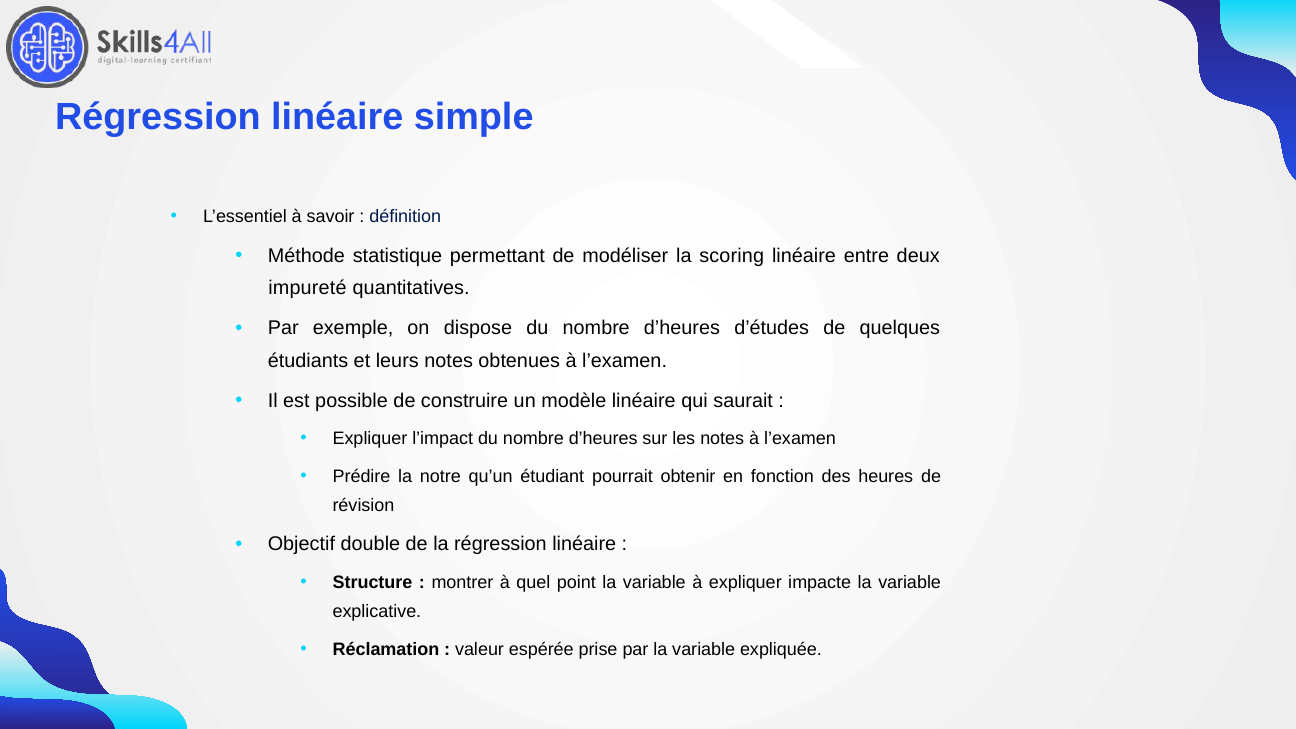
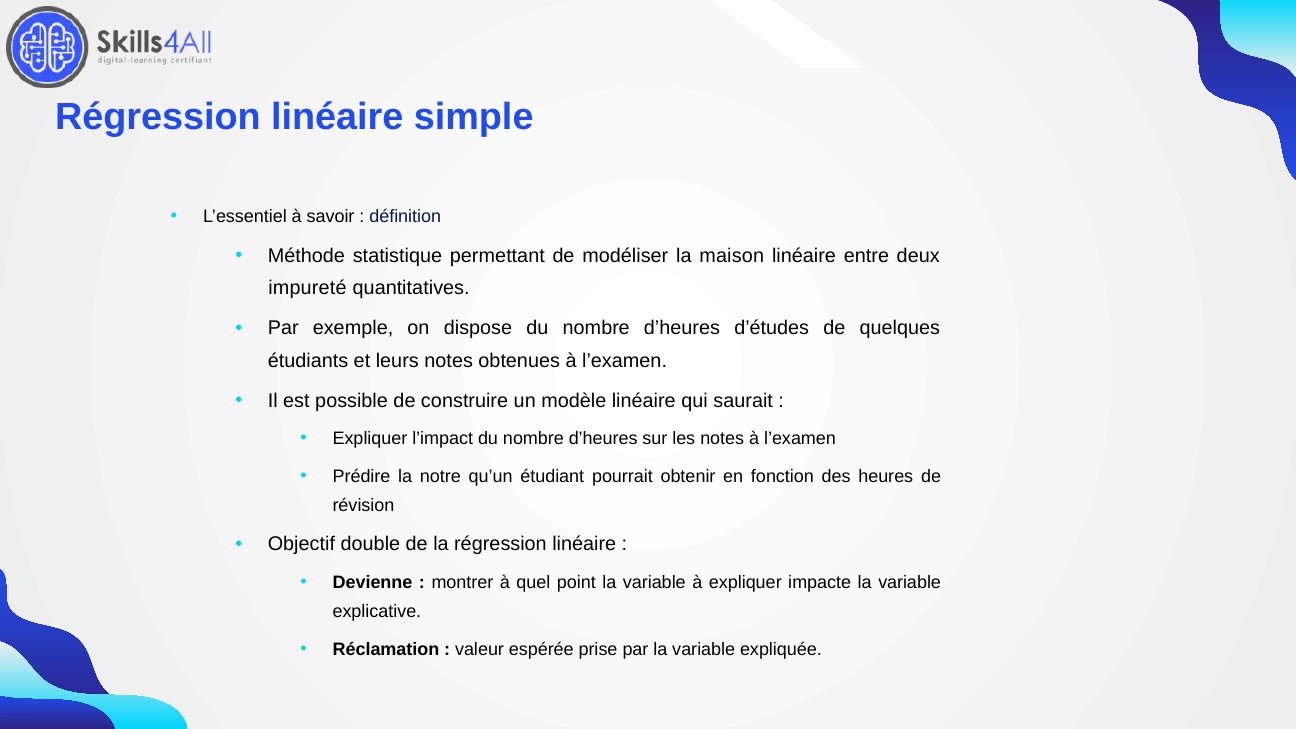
scoring: scoring -> maison (732, 256)
Structure: Structure -> Devienne (373, 583)
